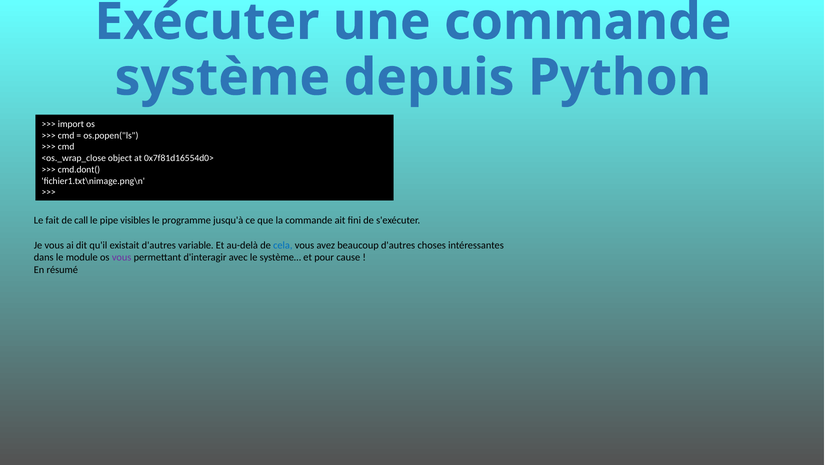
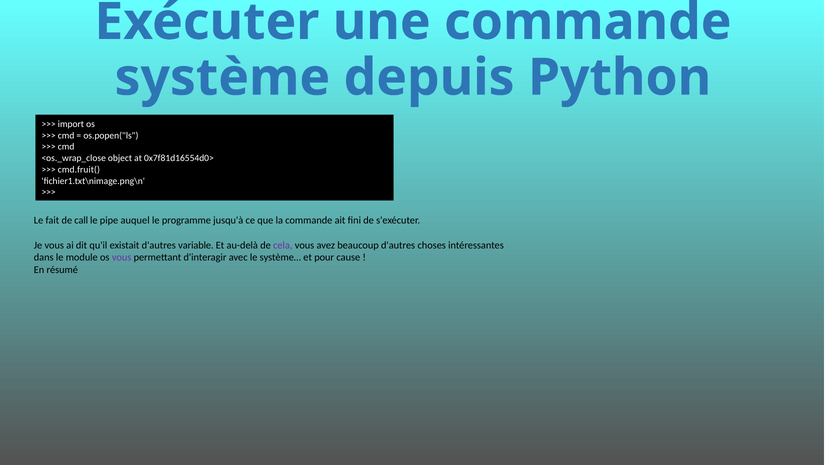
cmd.dont(: cmd.dont( -> cmd.fruit( (79, 169)
visibles: visibles -> auquel (135, 220)
cela colour: blue -> purple (283, 245)
